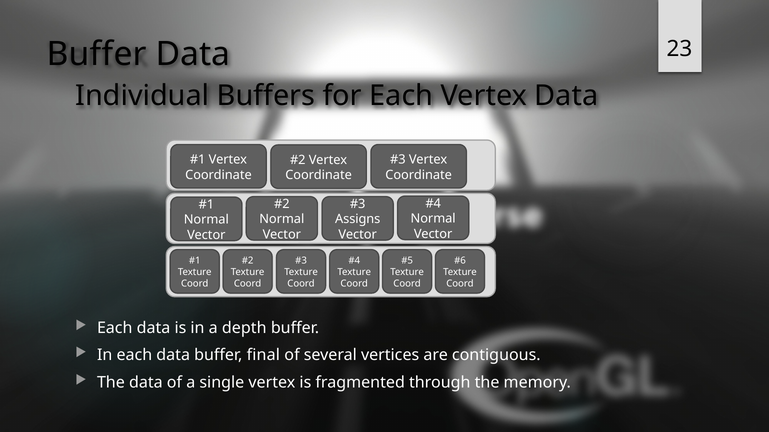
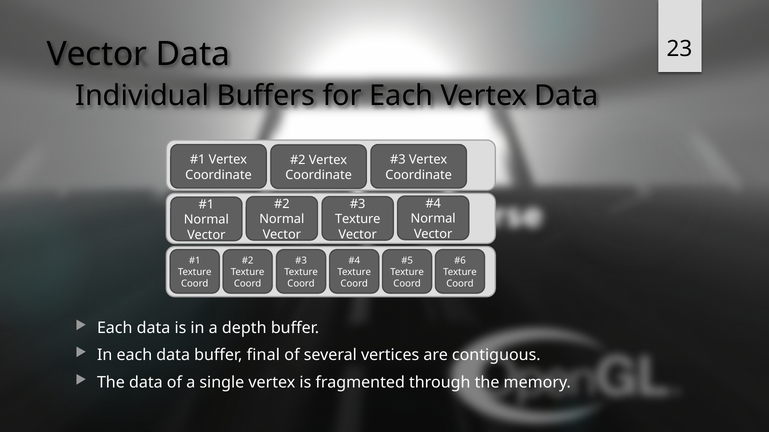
Buffer: Buffer -> Vector (97, 54)
Assigns: Assigns -> Texture (358, 220)
